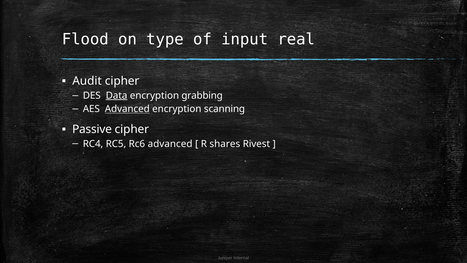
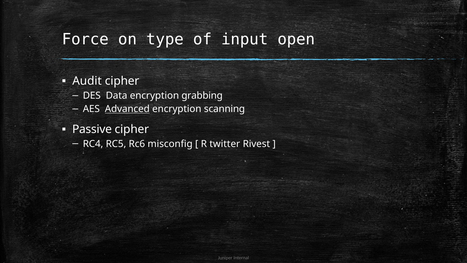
Flood: Flood -> Force (85, 39)
real: real -> open (296, 39)
Data underline: present -> none (117, 95)
Rc6 advanced: advanced -> misconfig (170, 144)
shares: shares -> twitter (225, 144)
